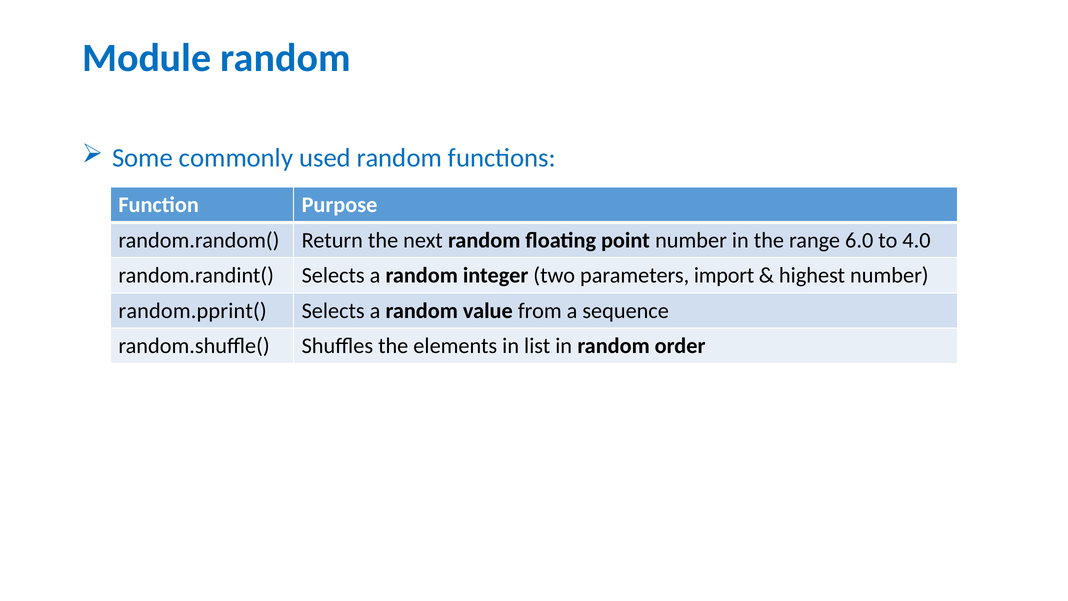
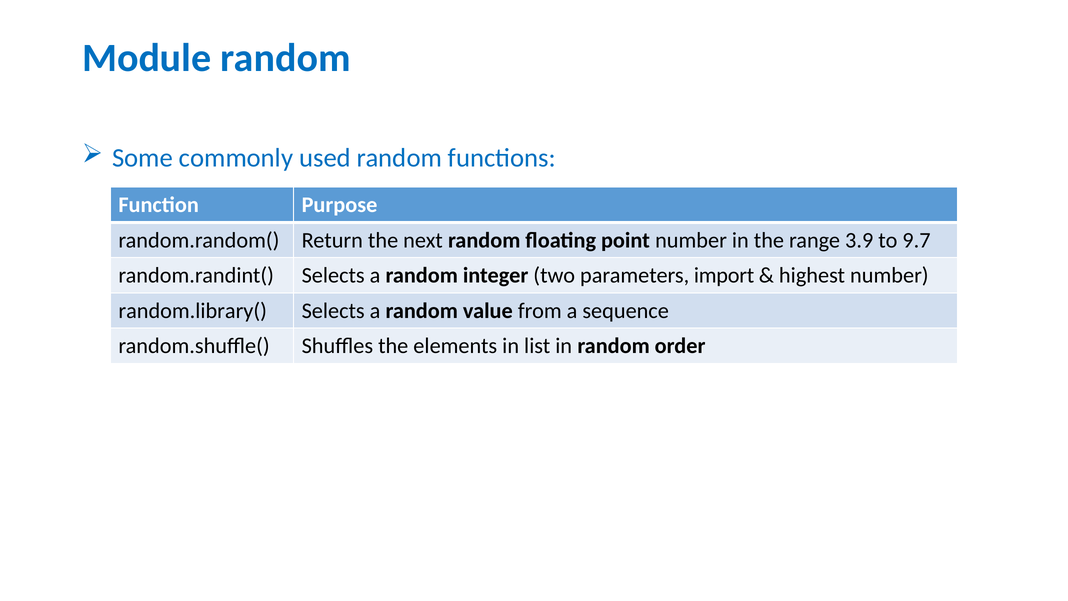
6.0: 6.0 -> 3.9 (859, 240)
4.0: 4.0 -> 9.7 (916, 240)
random.pprint(: random.pprint( -> random.library( (193, 311)
